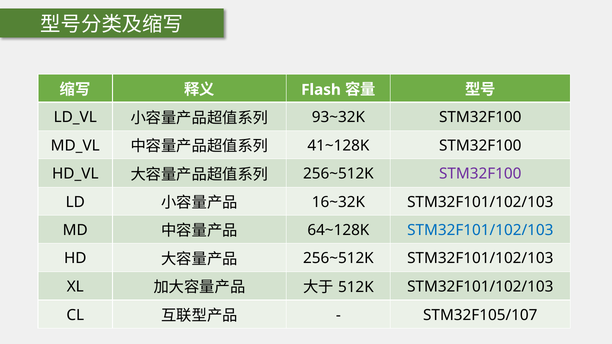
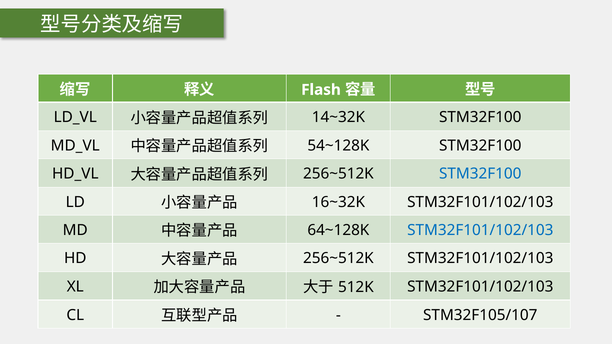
93~32K: 93~32K -> 14~32K (338, 117)
41~128K: 41~128K -> 54~128K (338, 146)
STM32F100 colour: purple -> blue (480, 174)
